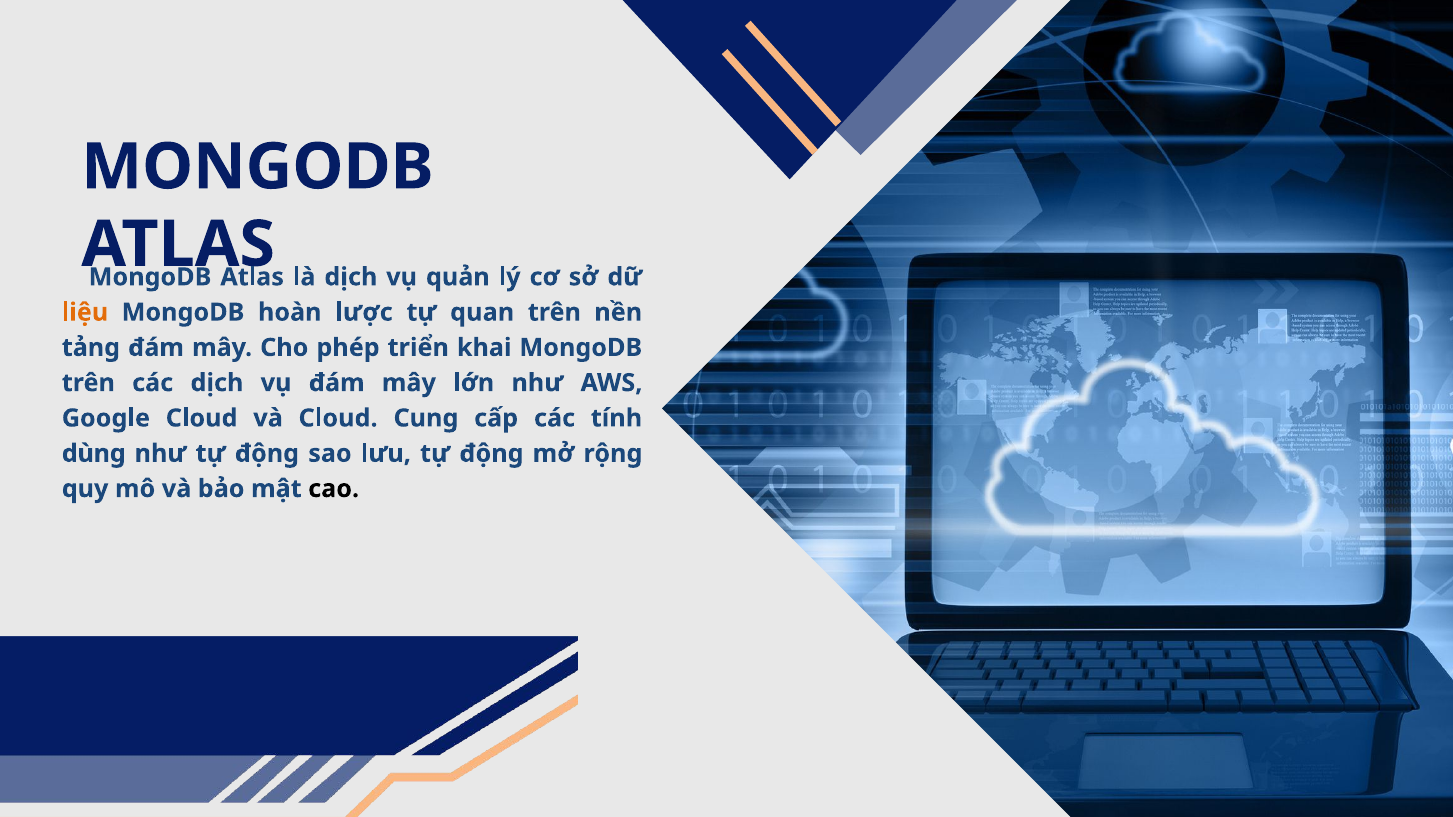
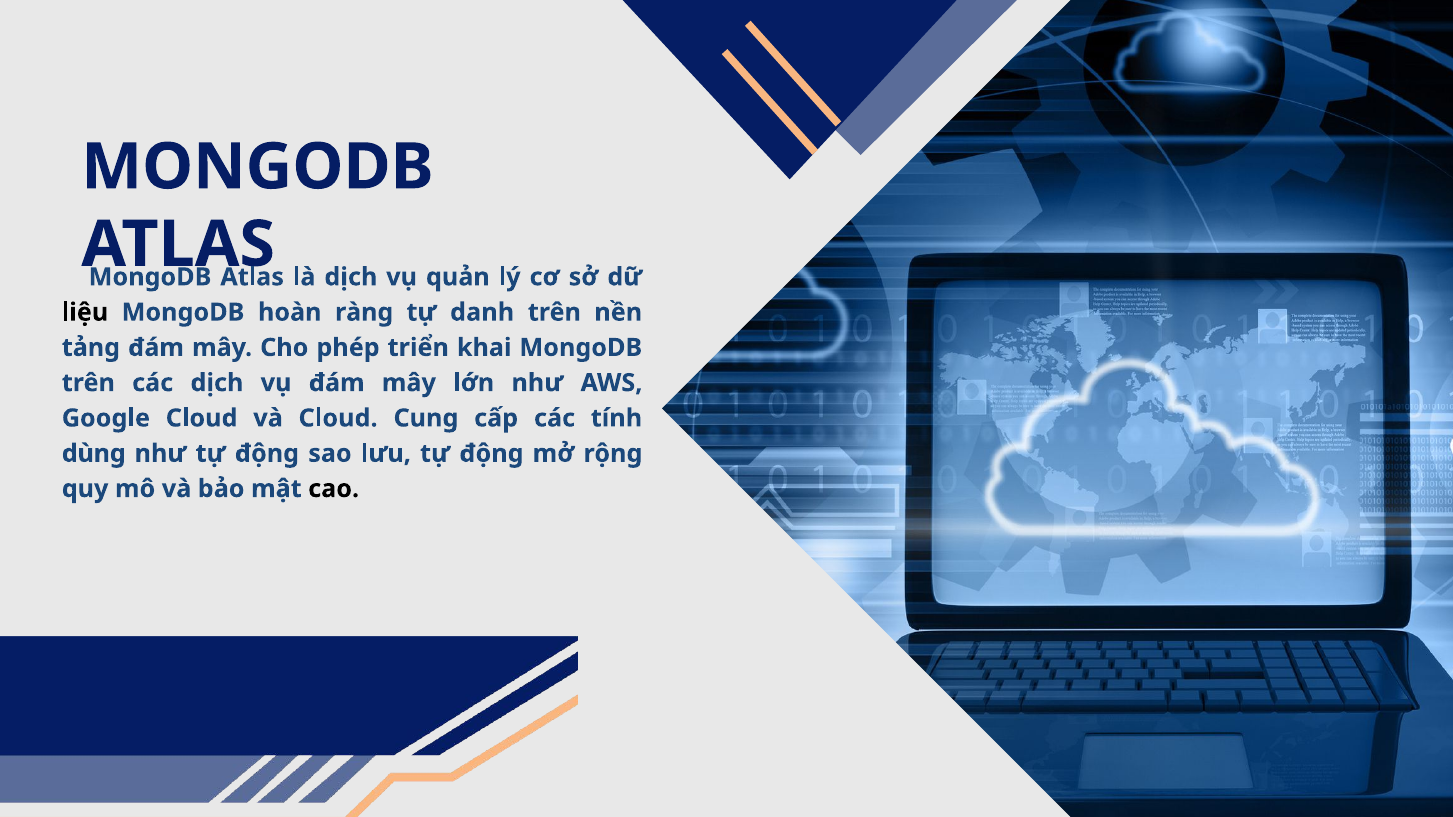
liệu colour: orange -> black (85, 312)
lược: lược -> ràng (364, 312)
quan: quan -> danh (482, 312)
